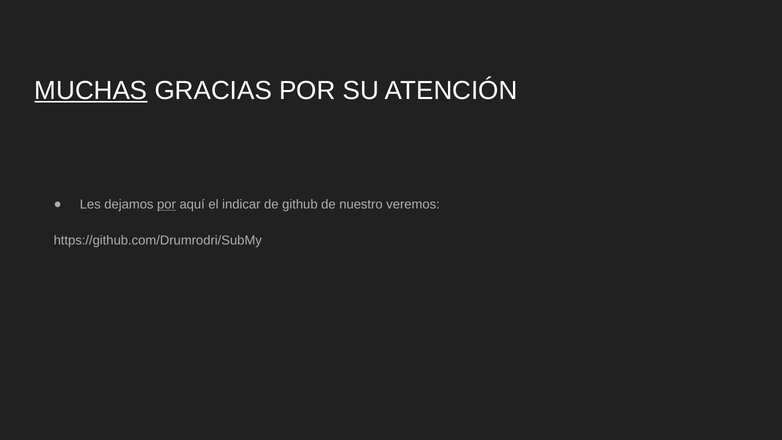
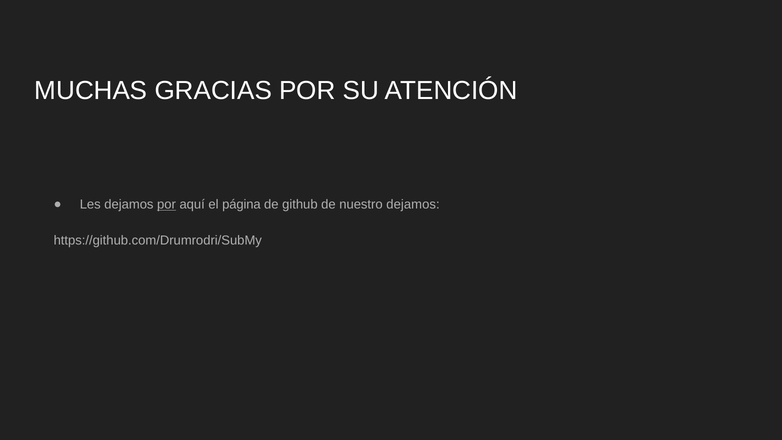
MUCHAS underline: present -> none (91, 90)
indicar: indicar -> página (241, 205)
nuestro veremos: veremos -> dejamos (413, 205)
